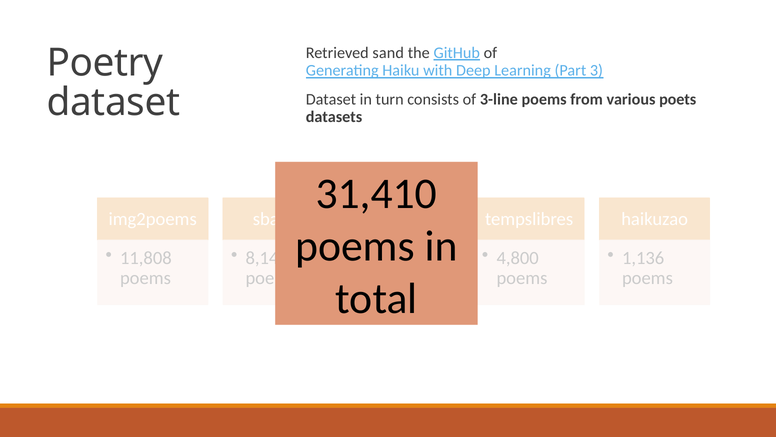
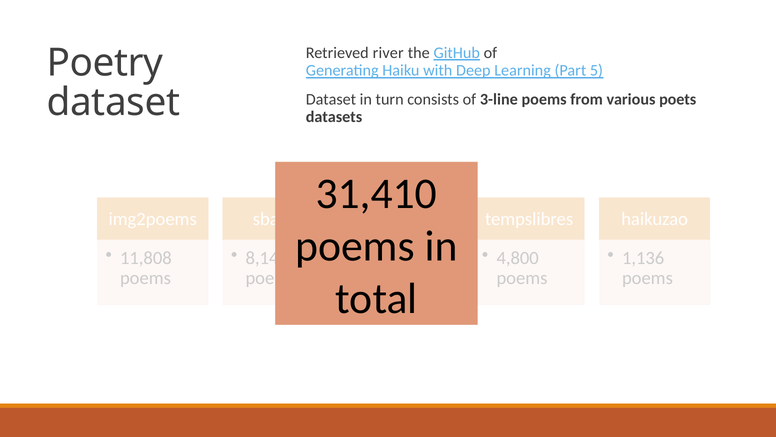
sand: sand -> river (388, 53)
3: 3 -> 5 (596, 71)
